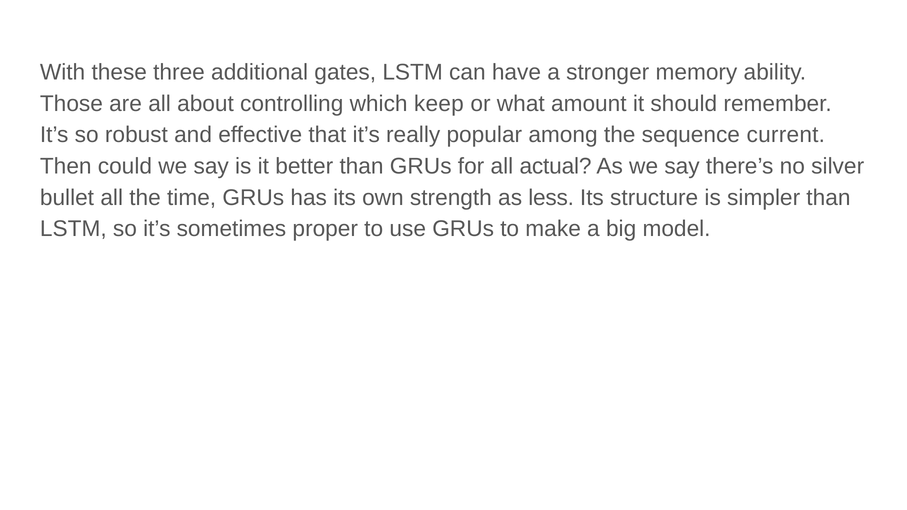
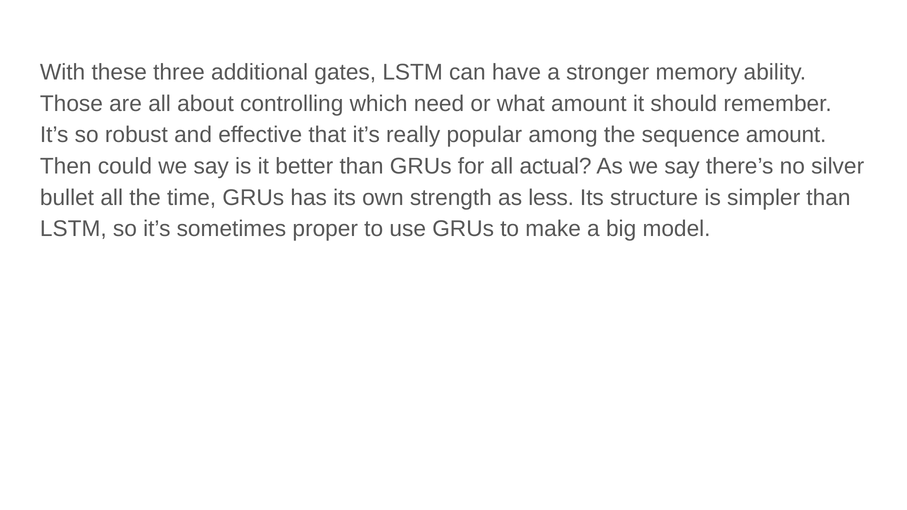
keep: keep -> need (439, 104)
sequence current: current -> amount (786, 135)
